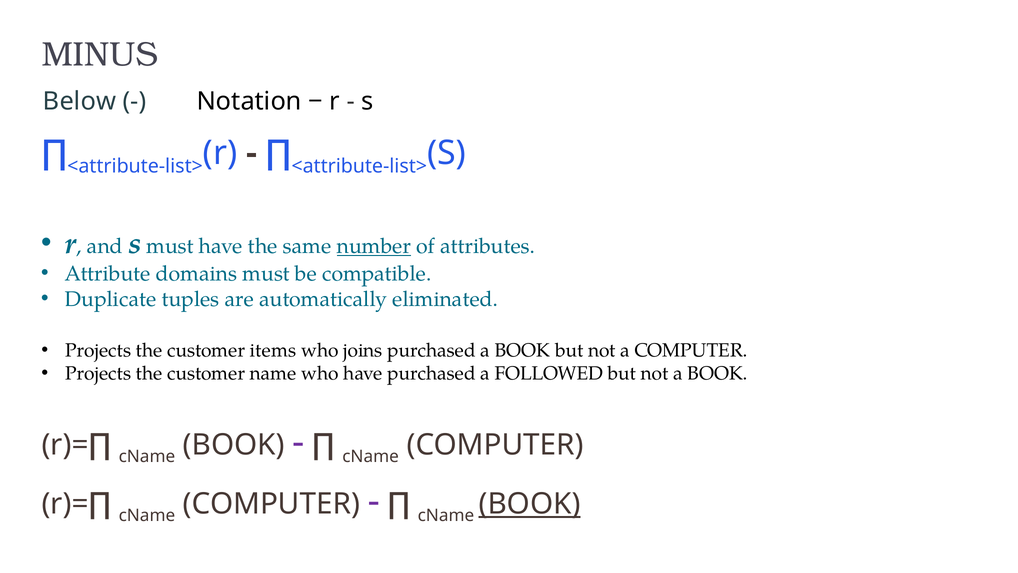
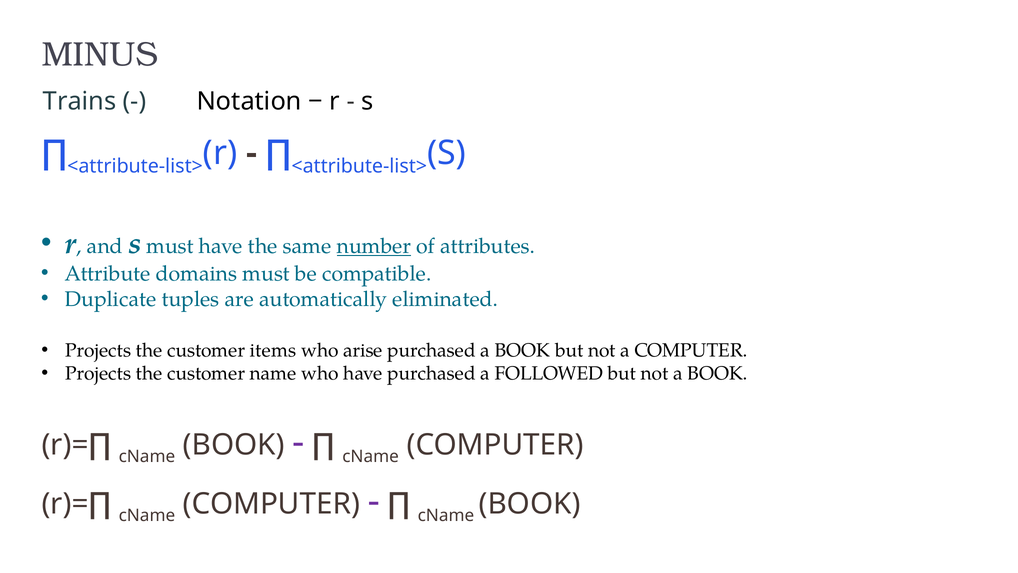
Below: Below -> Trains (80, 101)
joins: joins -> arise (363, 350)
BOOK underline: present -> none (530, 504)
